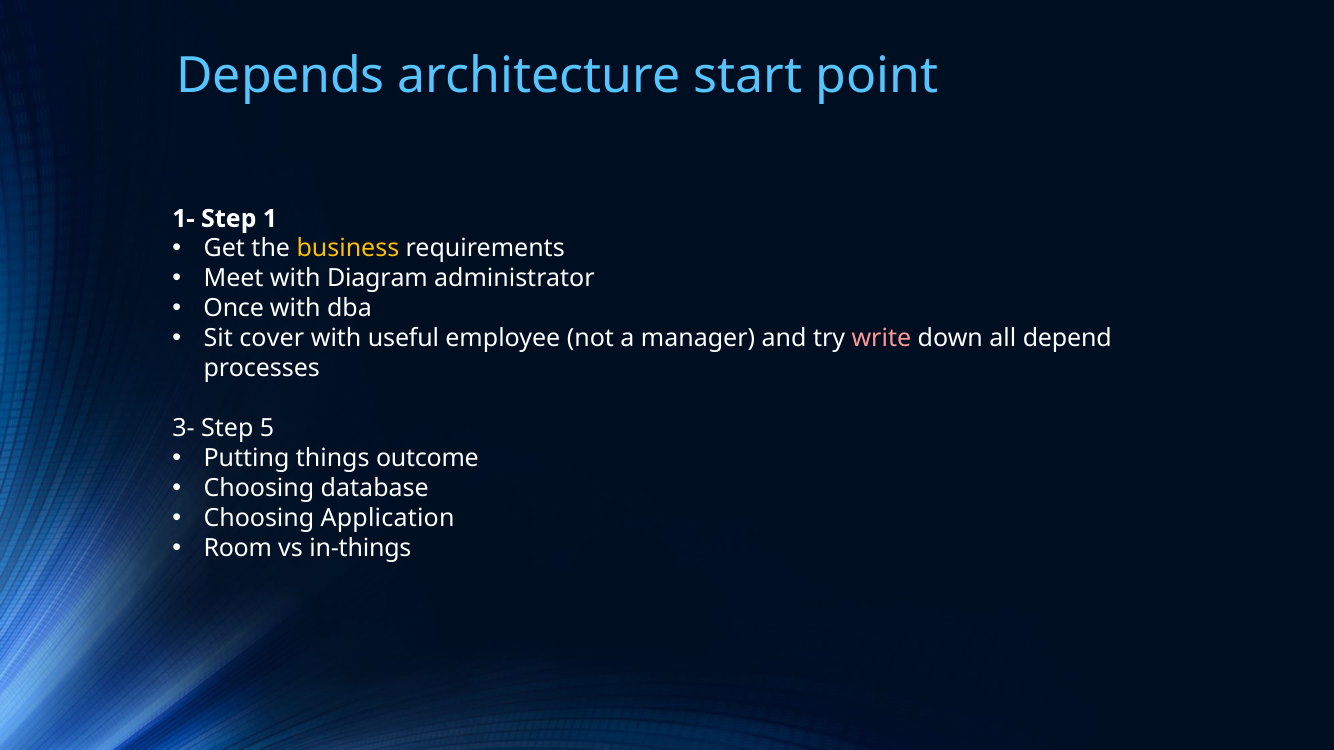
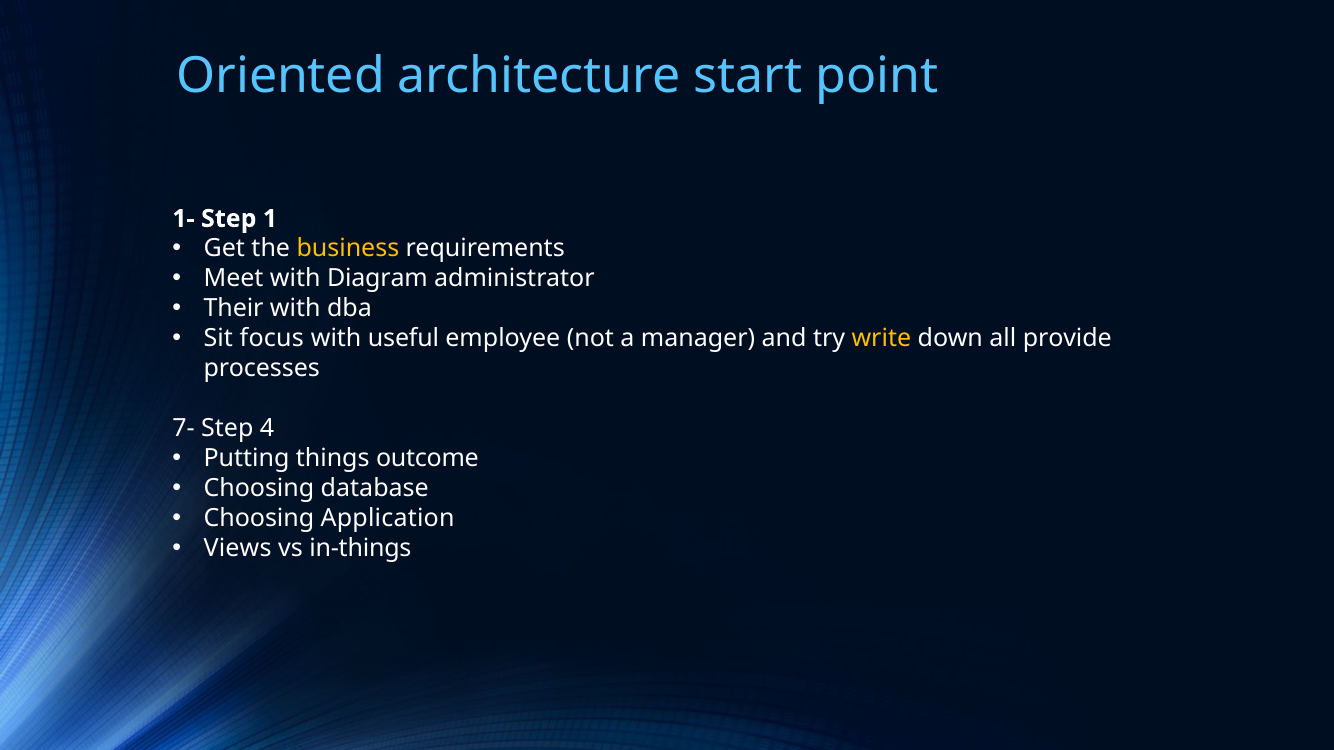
Depends: Depends -> Oriented (281, 76)
Once: Once -> Their (234, 309)
cover: cover -> focus (272, 339)
write colour: pink -> yellow (881, 339)
depend: depend -> provide (1067, 339)
3-: 3- -> 7- (183, 429)
5: 5 -> 4 (267, 429)
Room: Room -> Views (238, 549)
